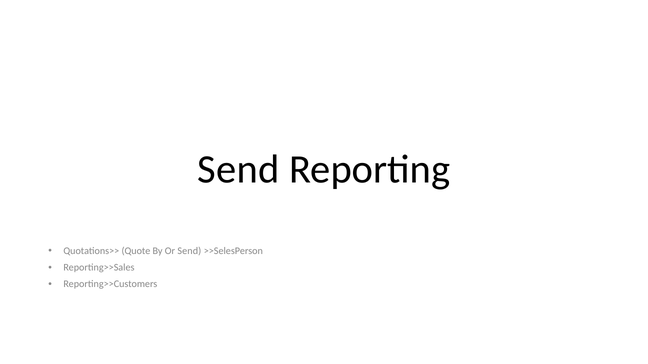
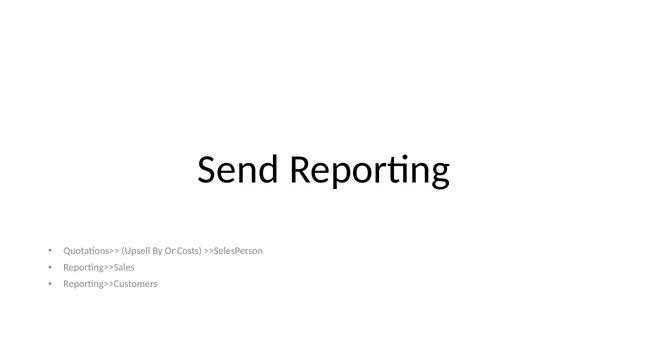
Quote: Quote -> Upsell (136, 251)
Or Send: Send -> Costs (189, 251)
